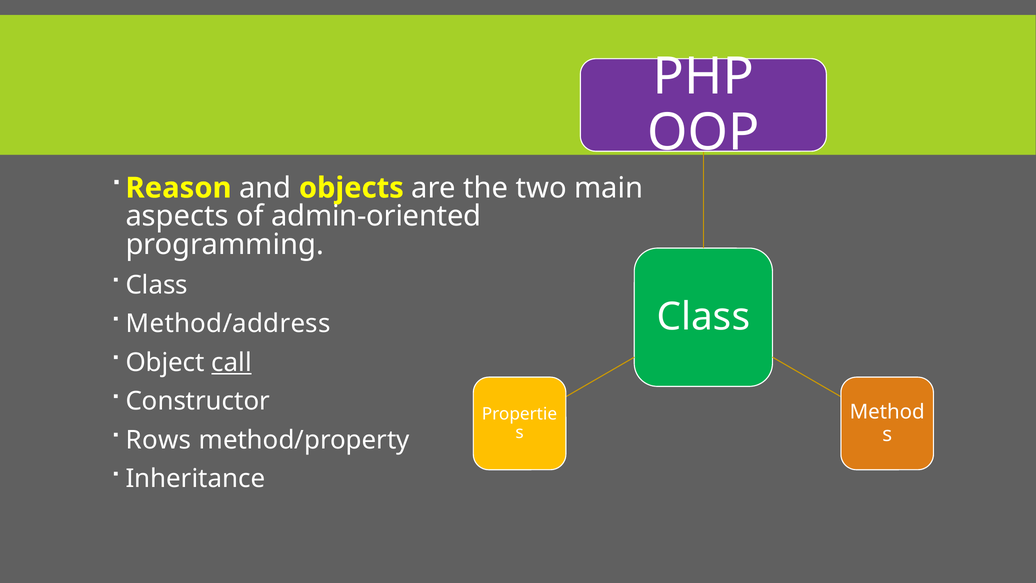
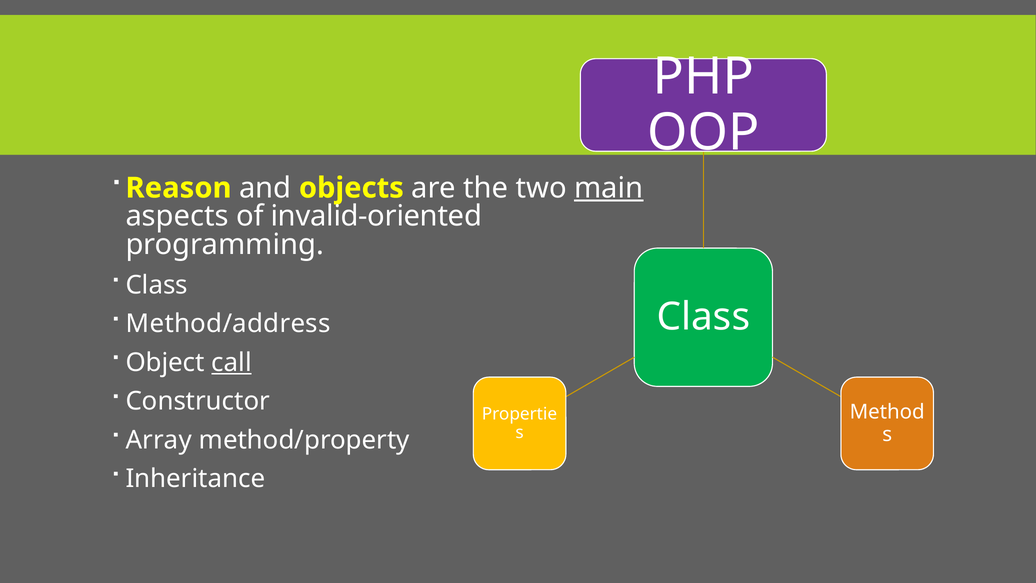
main underline: none -> present (609, 188)
admin-oriented: admin-oriented -> invalid-oriented (376, 216)
Rows: Rows -> Array (159, 440)
